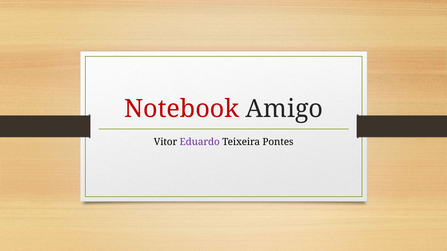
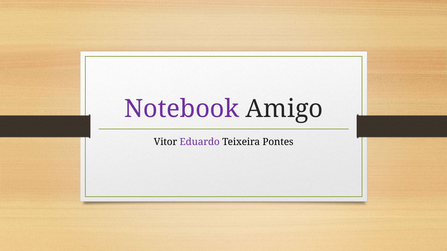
Notebook colour: red -> purple (182, 109)
